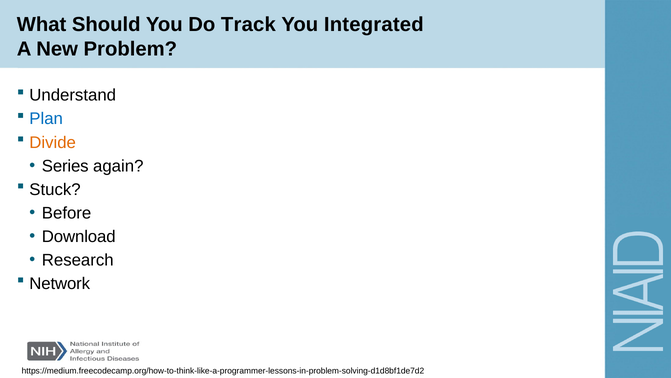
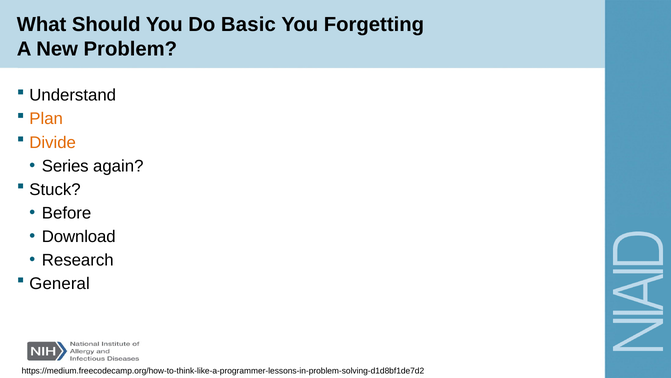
Track: Track -> Basic (248, 25)
Integrated: Integrated -> Forgetting (374, 25)
Plan colour: blue -> orange (46, 119)
Network: Network -> General (60, 283)
